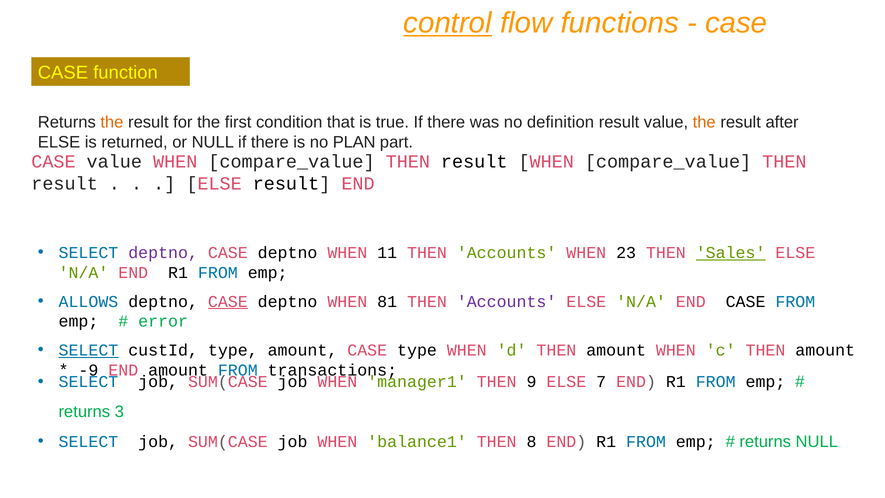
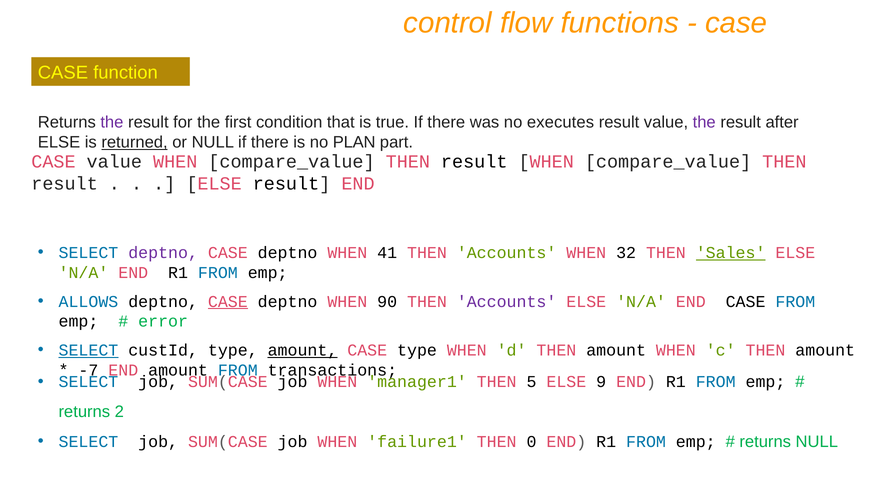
control underline: present -> none (448, 23)
the colour: orange -> purple (112, 122)
definition: definition -> executes (561, 122)
the colour: orange -> purple (704, 122)
returned underline: none -> present (135, 142)
11: 11 -> 41 (387, 253)
23: 23 -> 32 (626, 253)
81: 81 -> 90 (387, 301)
amount underline: none -> present (303, 350)
-9: -9 -> -7 (88, 370)
9: 9 -> 5 (532, 382)
7: 7 -> 9 (601, 382)
3: 3 -> 2 (119, 412)
balance1: balance1 -> failure1 (417, 442)
8: 8 -> 0 (532, 442)
